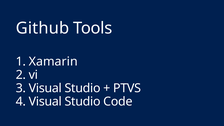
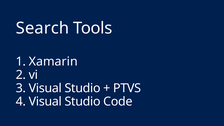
Github: Github -> Search (42, 28)
